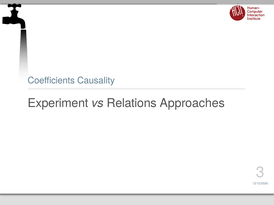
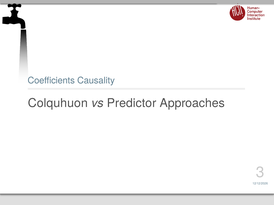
Experiment: Experiment -> Colquhuon (58, 103)
Relations: Relations -> Predictor (132, 103)
